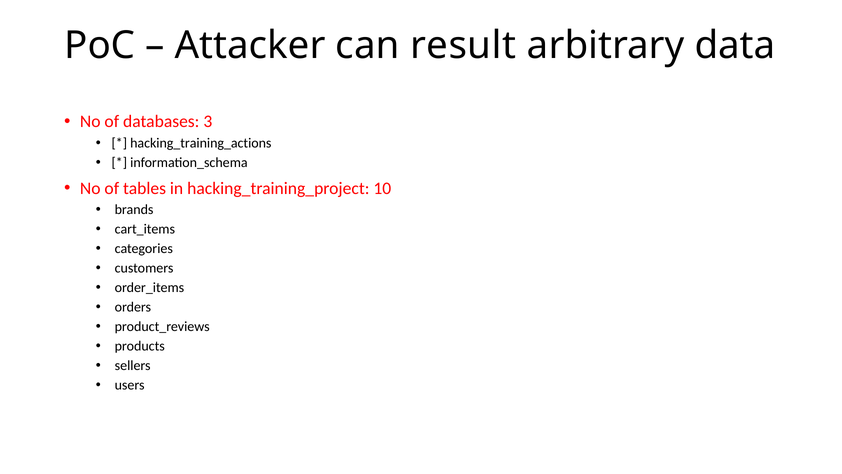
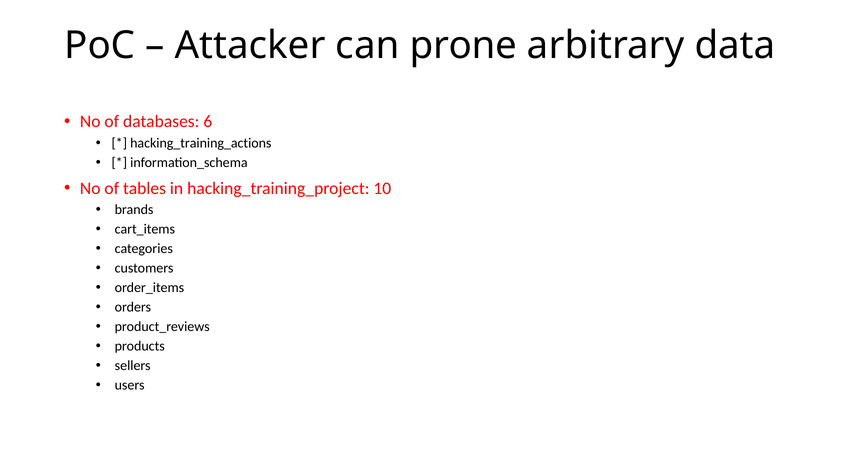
result: result -> prone (463, 46)
3: 3 -> 6 (208, 121)
